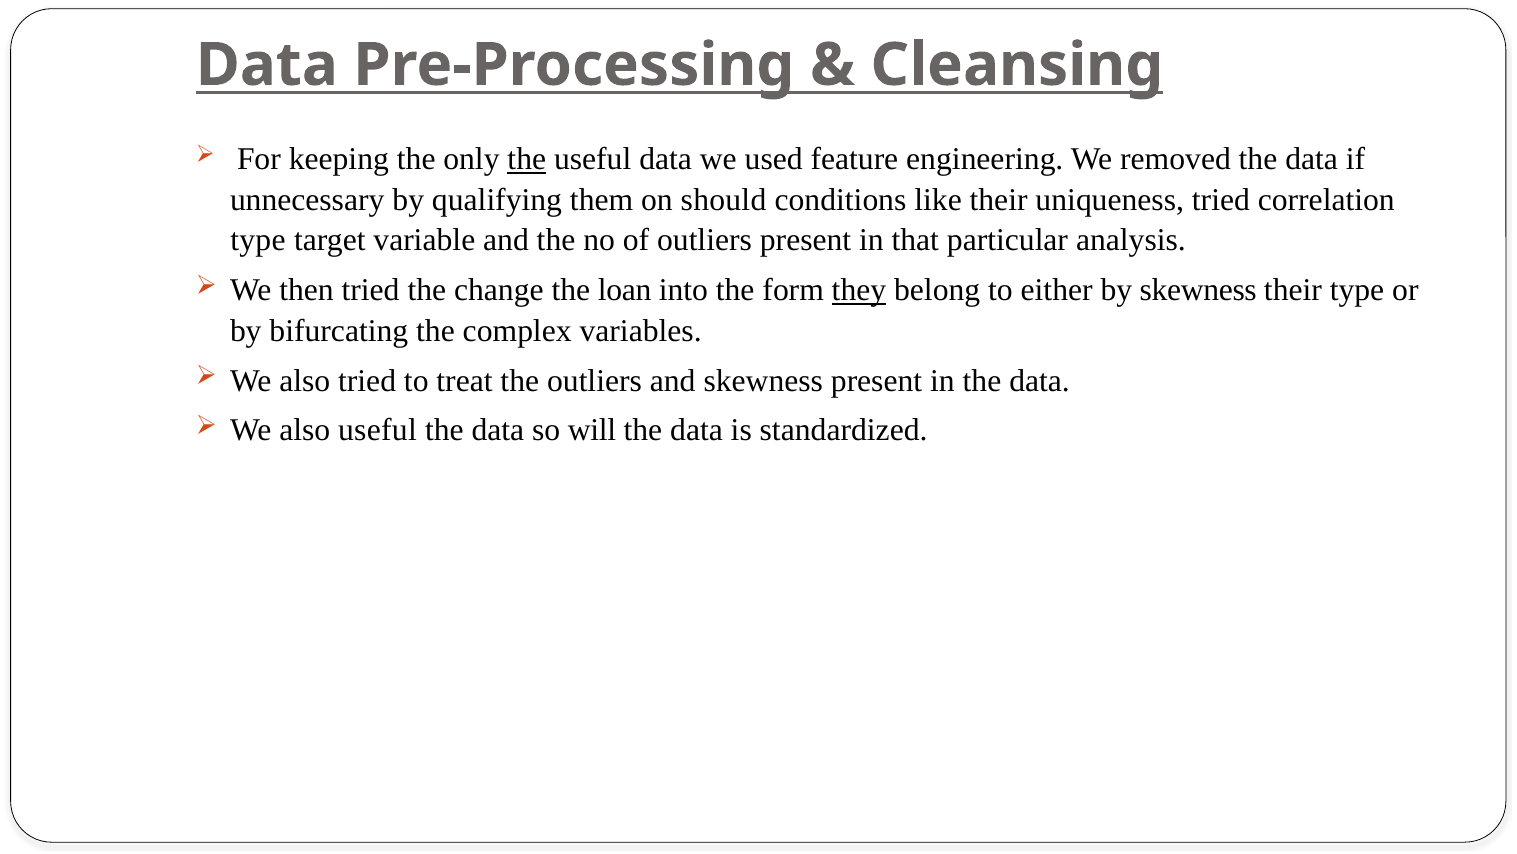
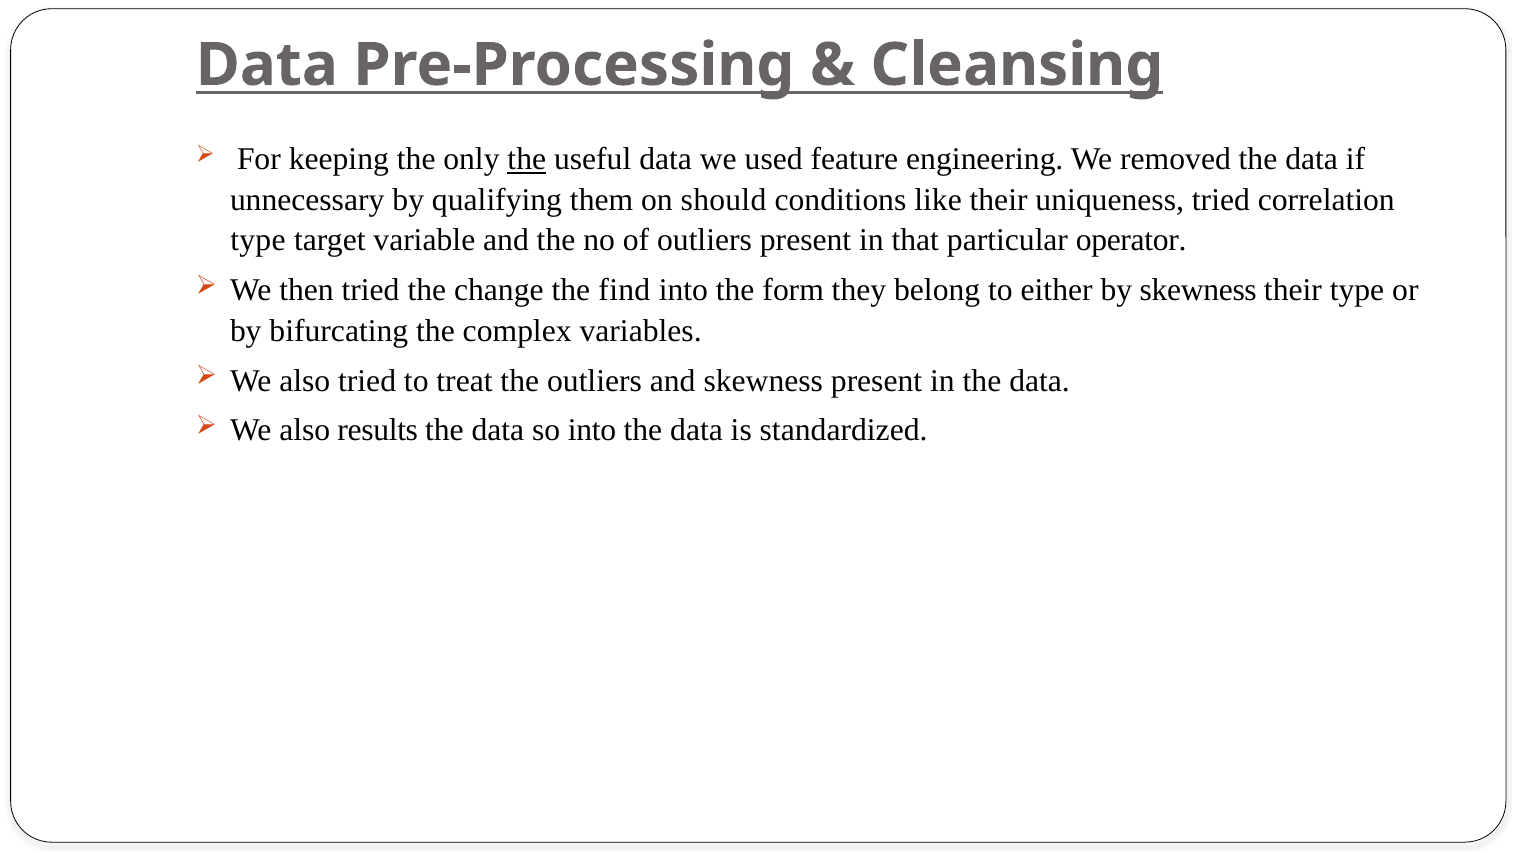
analysis: analysis -> operator (1131, 240)
loan: loan -> find (624, 290)
they underline: present -> none (859, 290)
also useful: useful -> results (378, 430)
so will: will -> into (592, 430)
